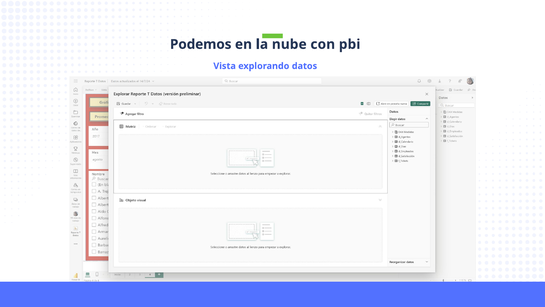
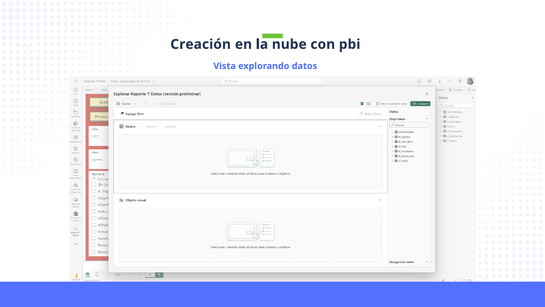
Podemos: Podemos -> Creación (201, 44)
